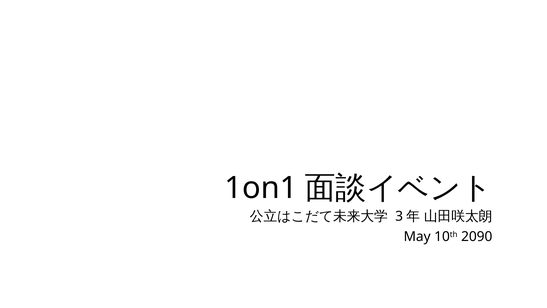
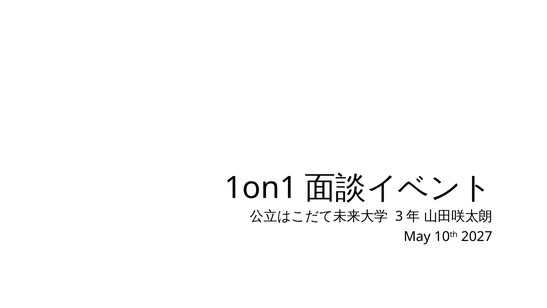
2090: 2090 -> 2027 (477, 236)
